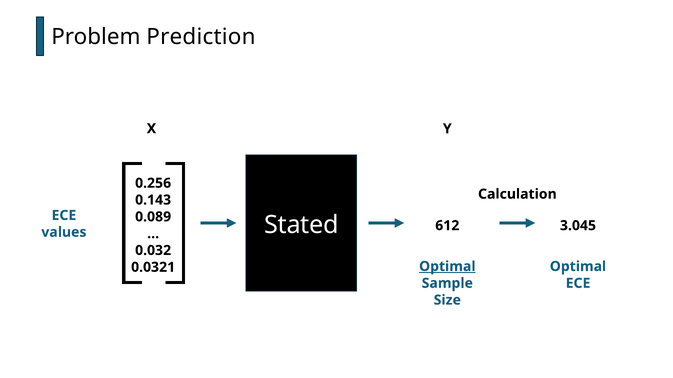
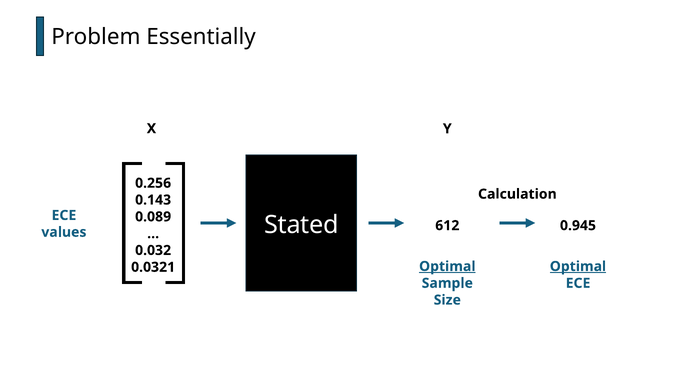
Prediction: Prediction -> Essentially (201, 37)
3.045: 3.045 -> 0.945 (578, 226)
Optimal underline: none -> present (578, 267)
